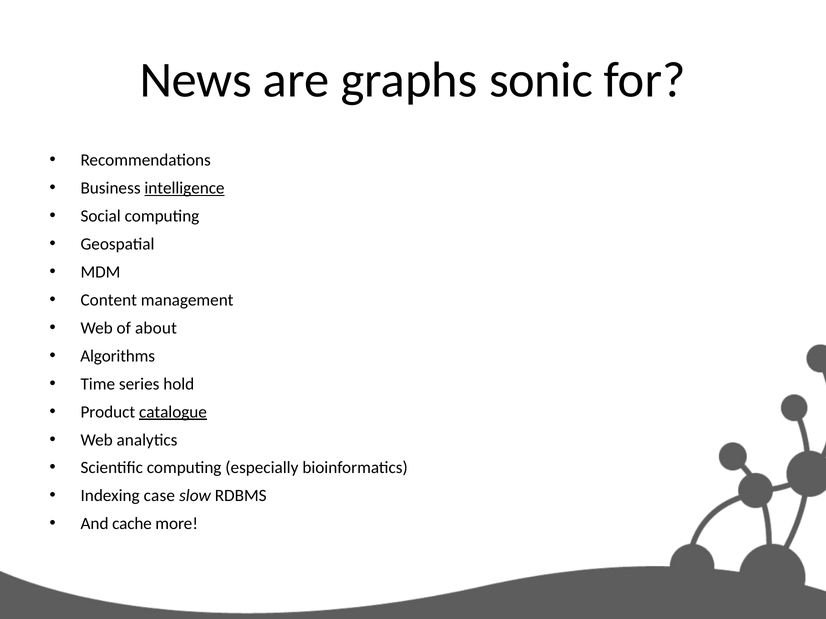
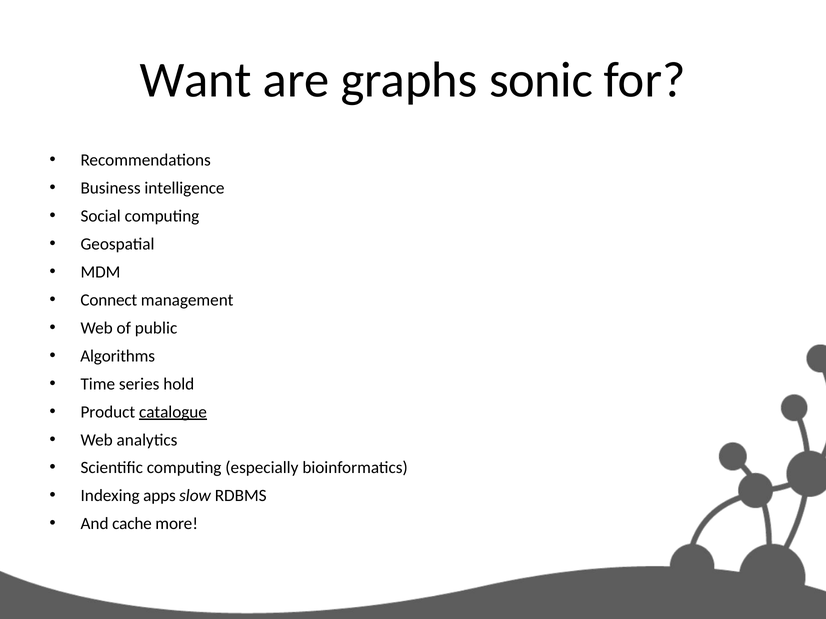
News: News -> Want (196, 80)
intelligence underline: present -> none (185, 188)
Content: Content -> Connect (109, 300)
about: about -> public (156, 328)
case: case -> apps (160, 496)
